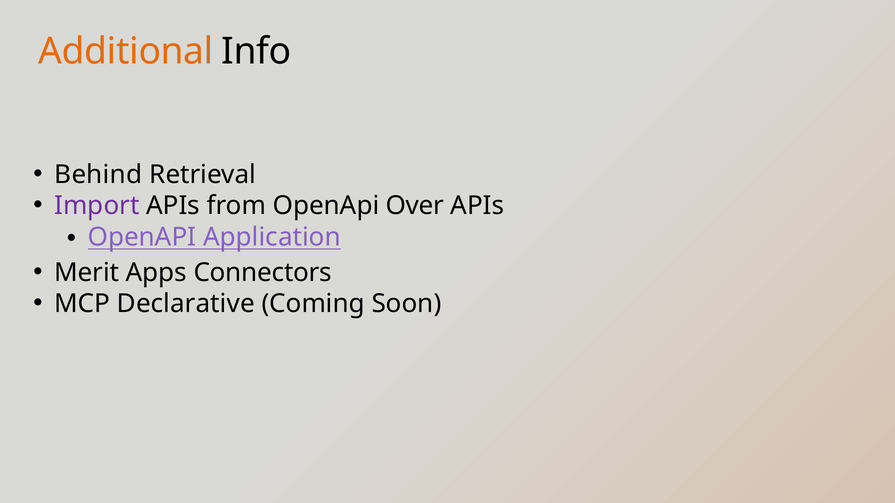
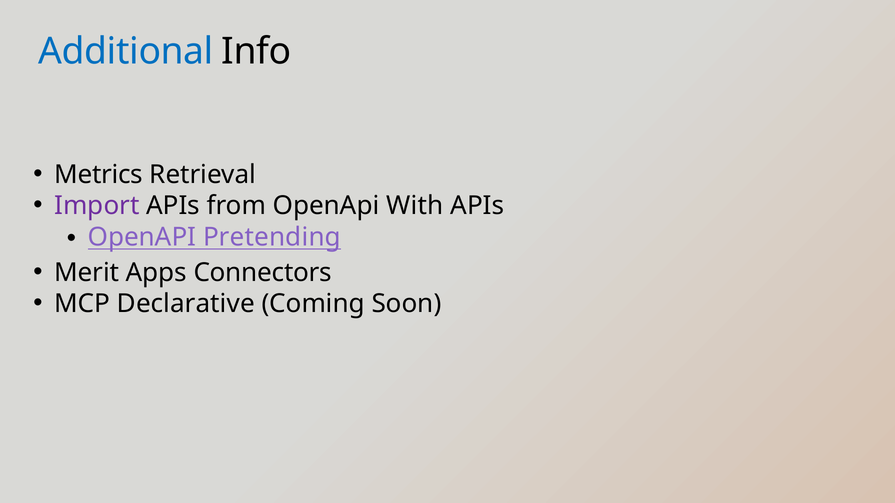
Additional colour: orange -> blue (126, 52)
Behind: Behind -> Metrics (99, 175)
Over: Over -> With (415, 206)
Application: Application -> Pretending (272, 237)
